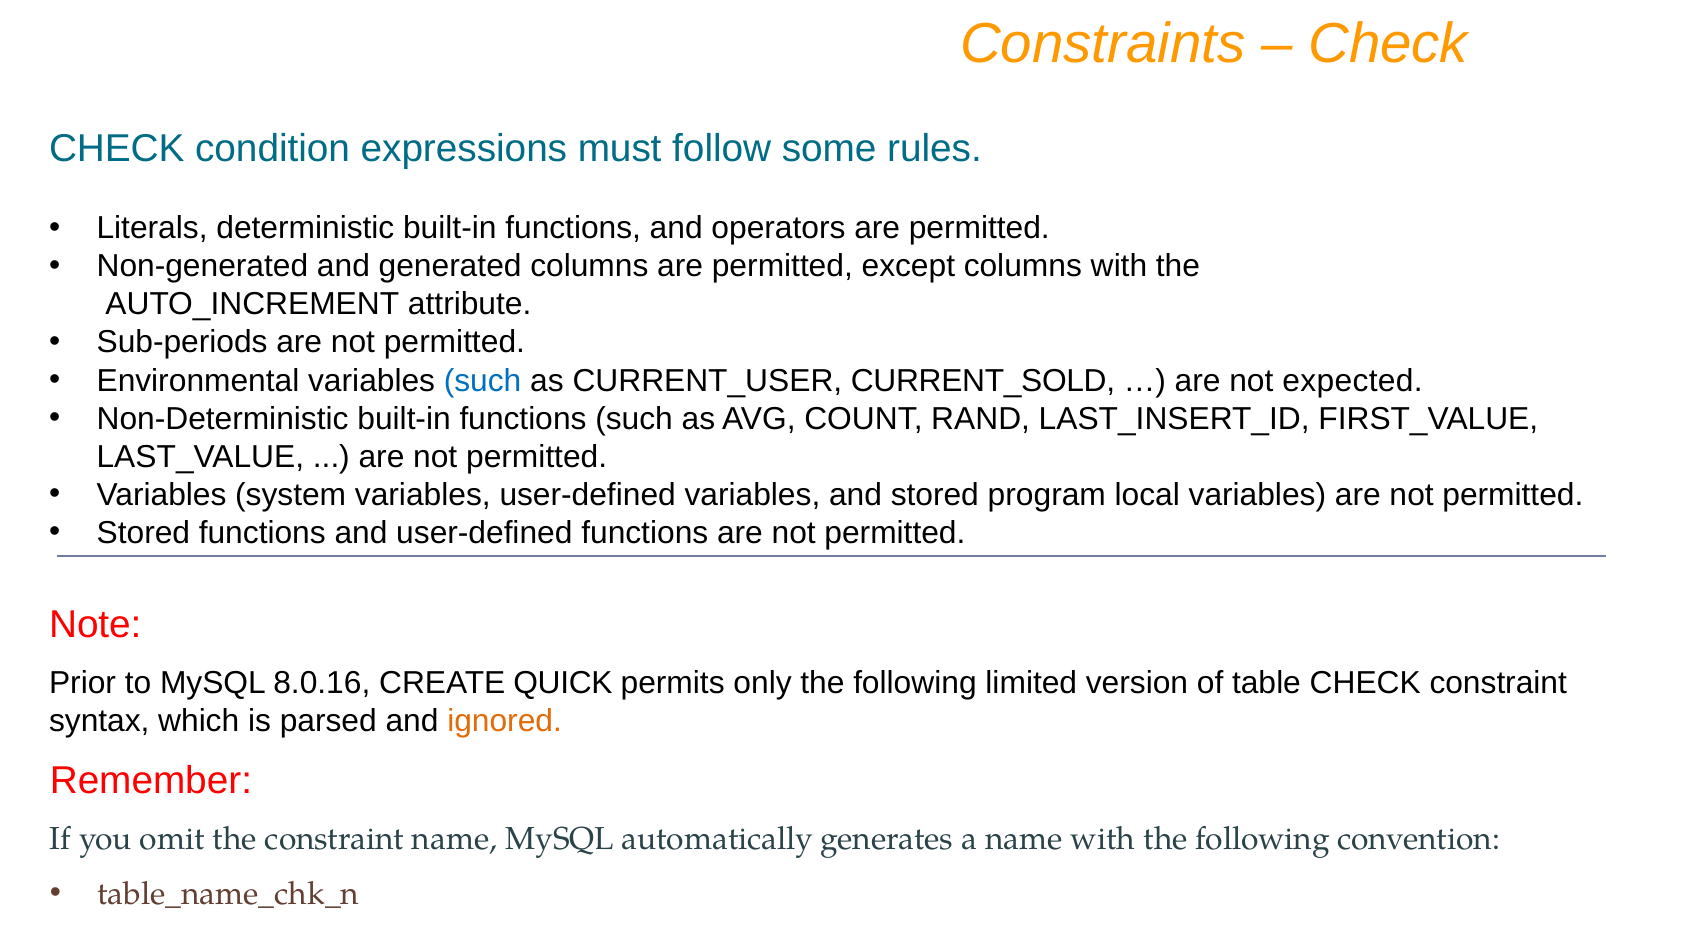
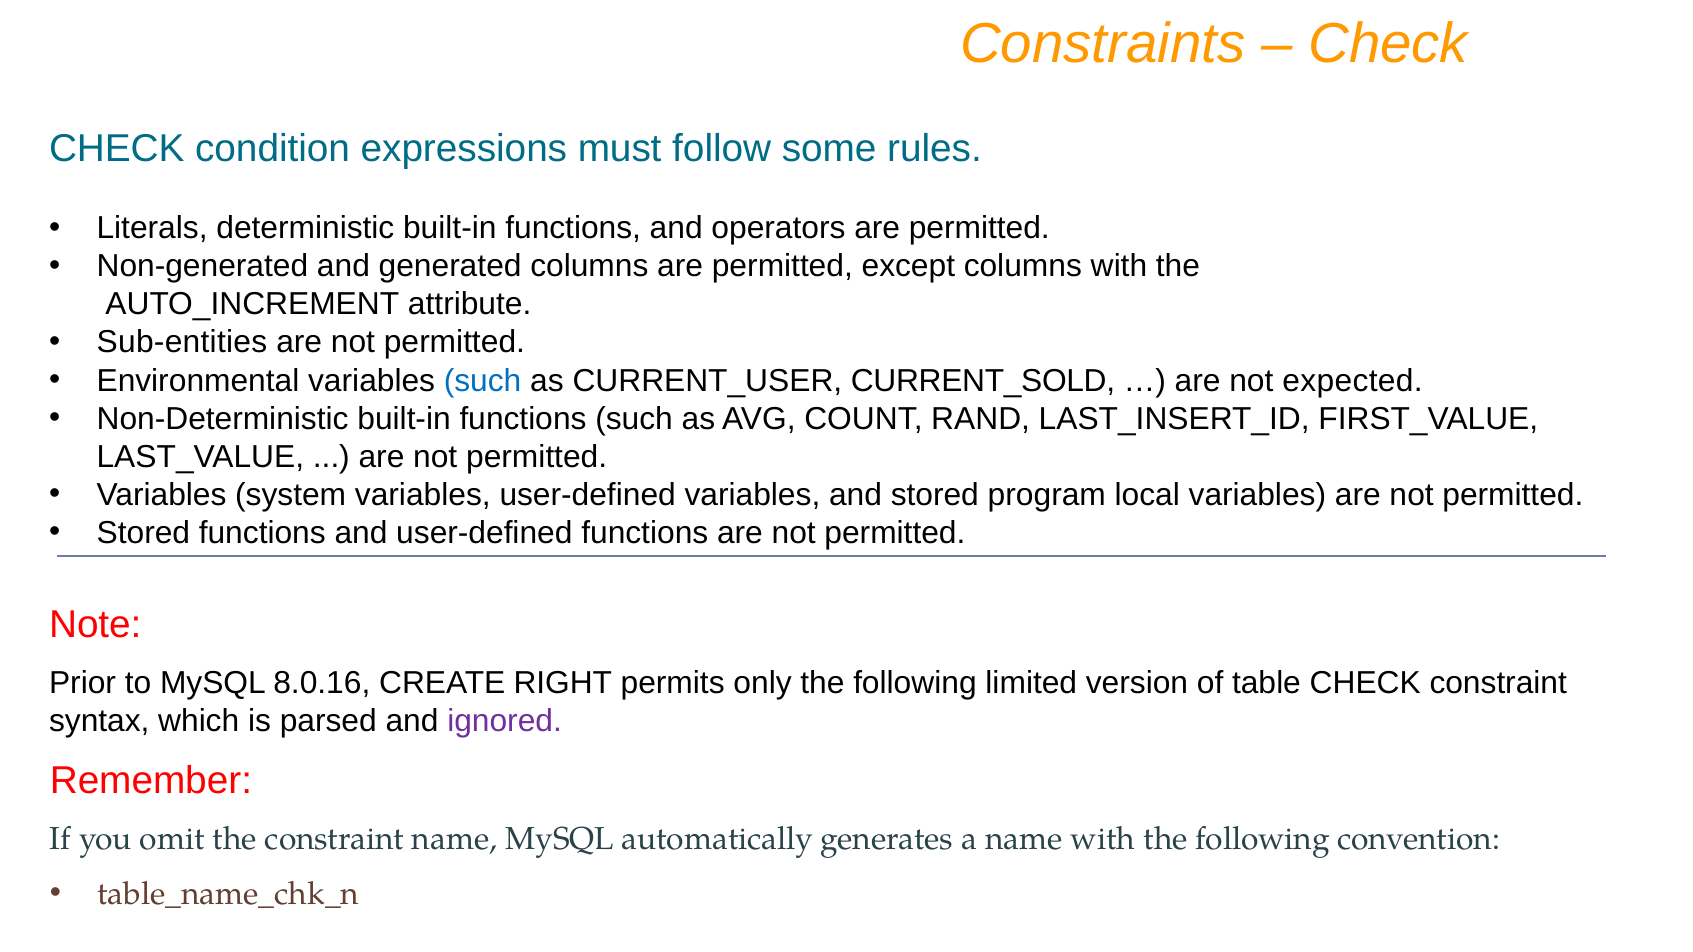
Sub-periods: Sub-periods -> Sub-entities (182, 343)
QUICK: QUICK -> RIGHT (563, 683)
ignored colour: orange -> purple (505, 721)
